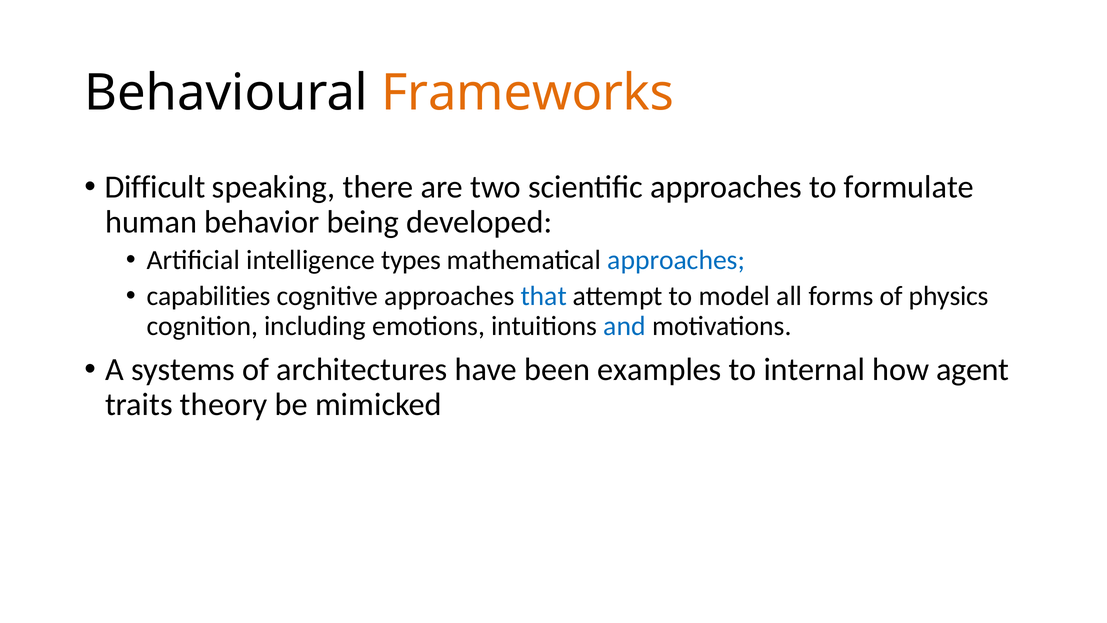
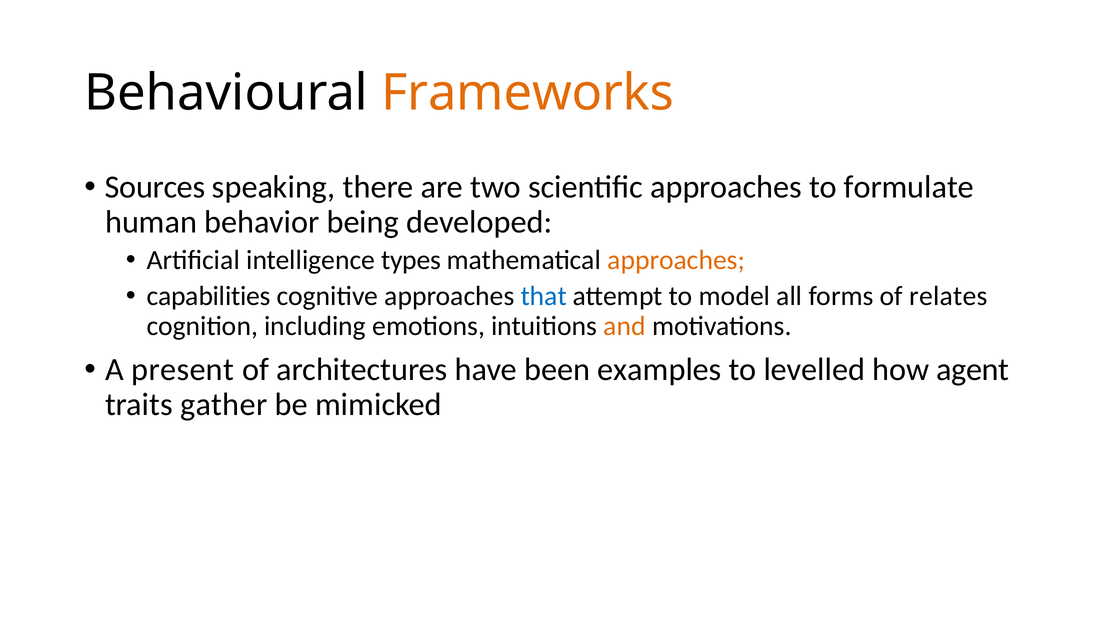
Difficult: Difficult -> Sources (155, 187)
approaches colour: blue -> orange (676, 260)
physics: physics -> relates (948, 296)
and colour: blue -> orange (625, 326)
systems: systems -> present (183, 370)
internal: internal -> levelled (814, 370)
theory: theory -> gather (224, 404)
